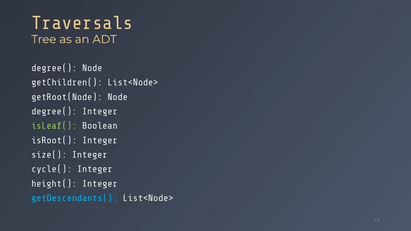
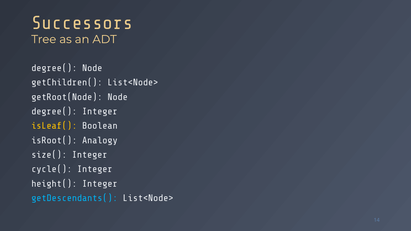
Traversals: Traversals -> Successors (82, 23)
isLeaf( colour: light green -> yellow (54, 126)
isRoot( Integer: Integer -> Analogy (100, 140)
